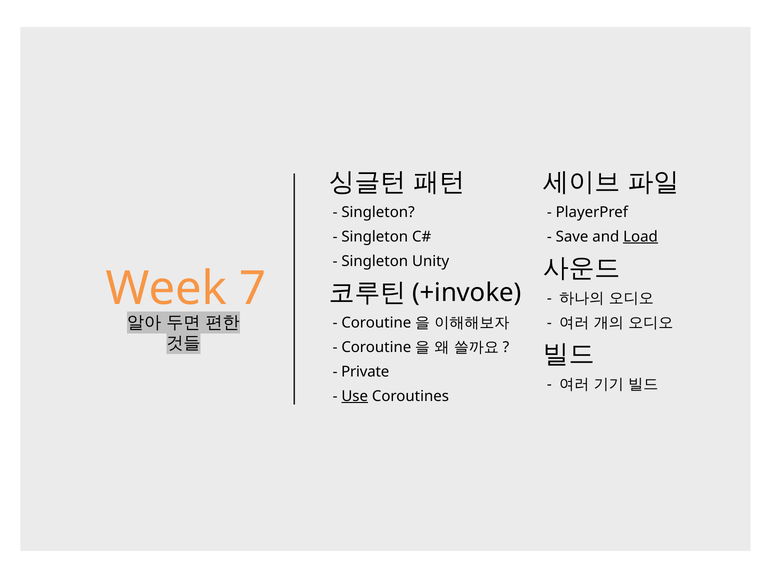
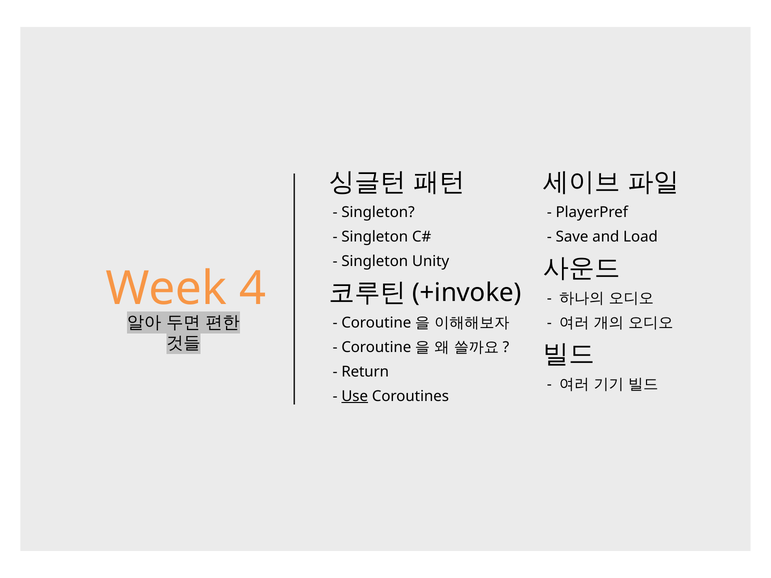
Load underline: present -> none (640, 237)
7: 7 -> 4 (253, 289)
Private: Private -> Return (365, 372)
